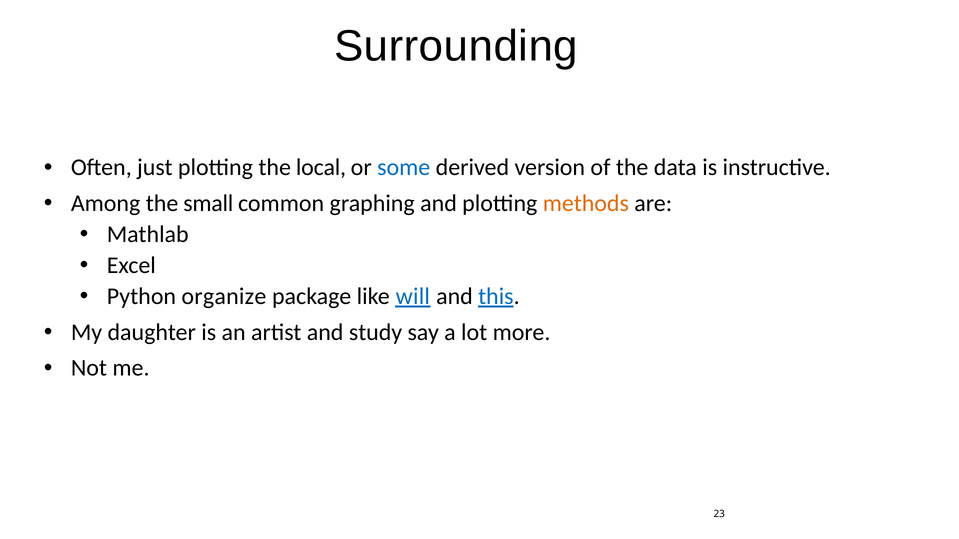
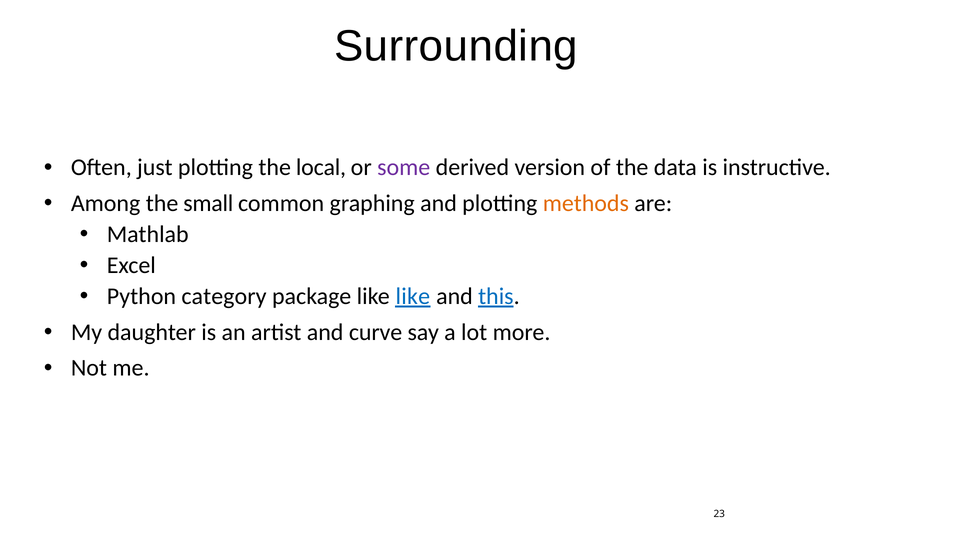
some colour: blue -> purple (404, 168)
organize: organize -> category (224, 297)
like will: will -> like (413, 297)
study: study -> curve (376, 333)
